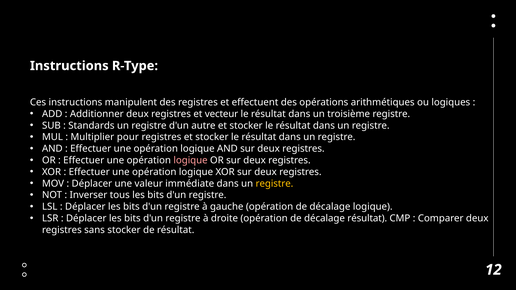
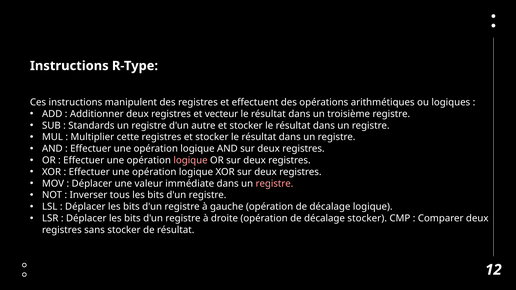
pour: pour -> cette (128, 137)
registre colour: yellow -> pink (274, 184)
décalage résultat: résultat -> stocker (367, 219)
